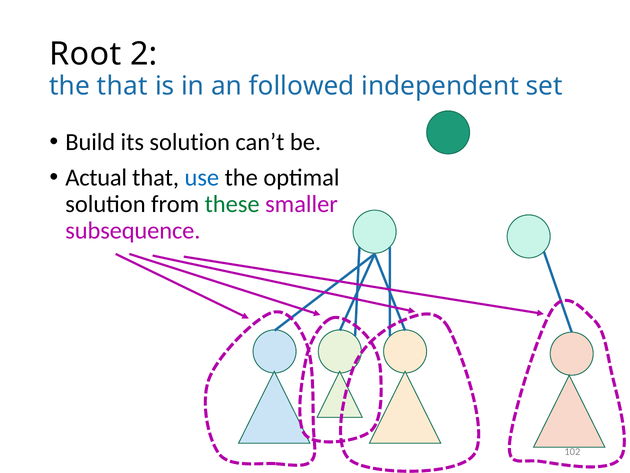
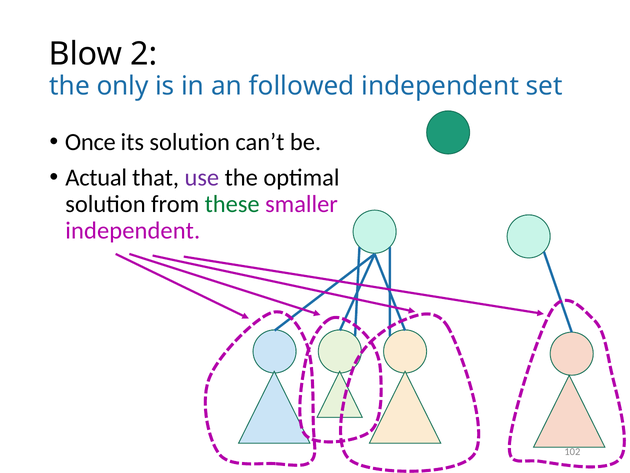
Root: Root -> Blow (86, 54)
the that: that -> only (123, 86)
Build: Build -> Once (90, 142)
use colour: blue -> purple (202, 177)
subsequence: subsequence -> independent (133, 230)
